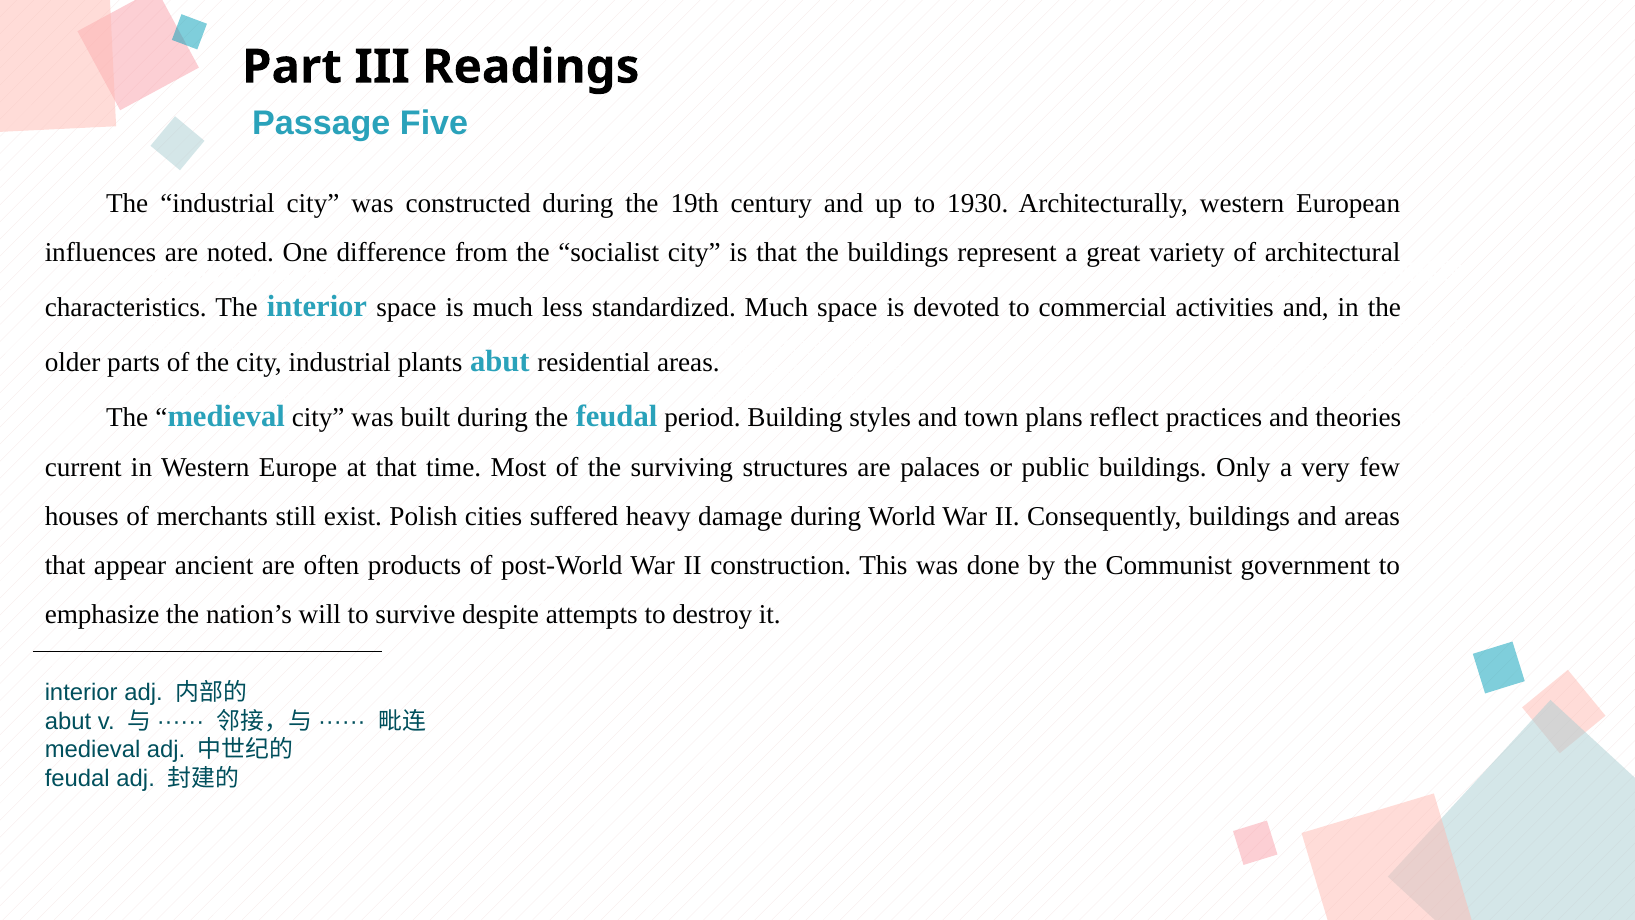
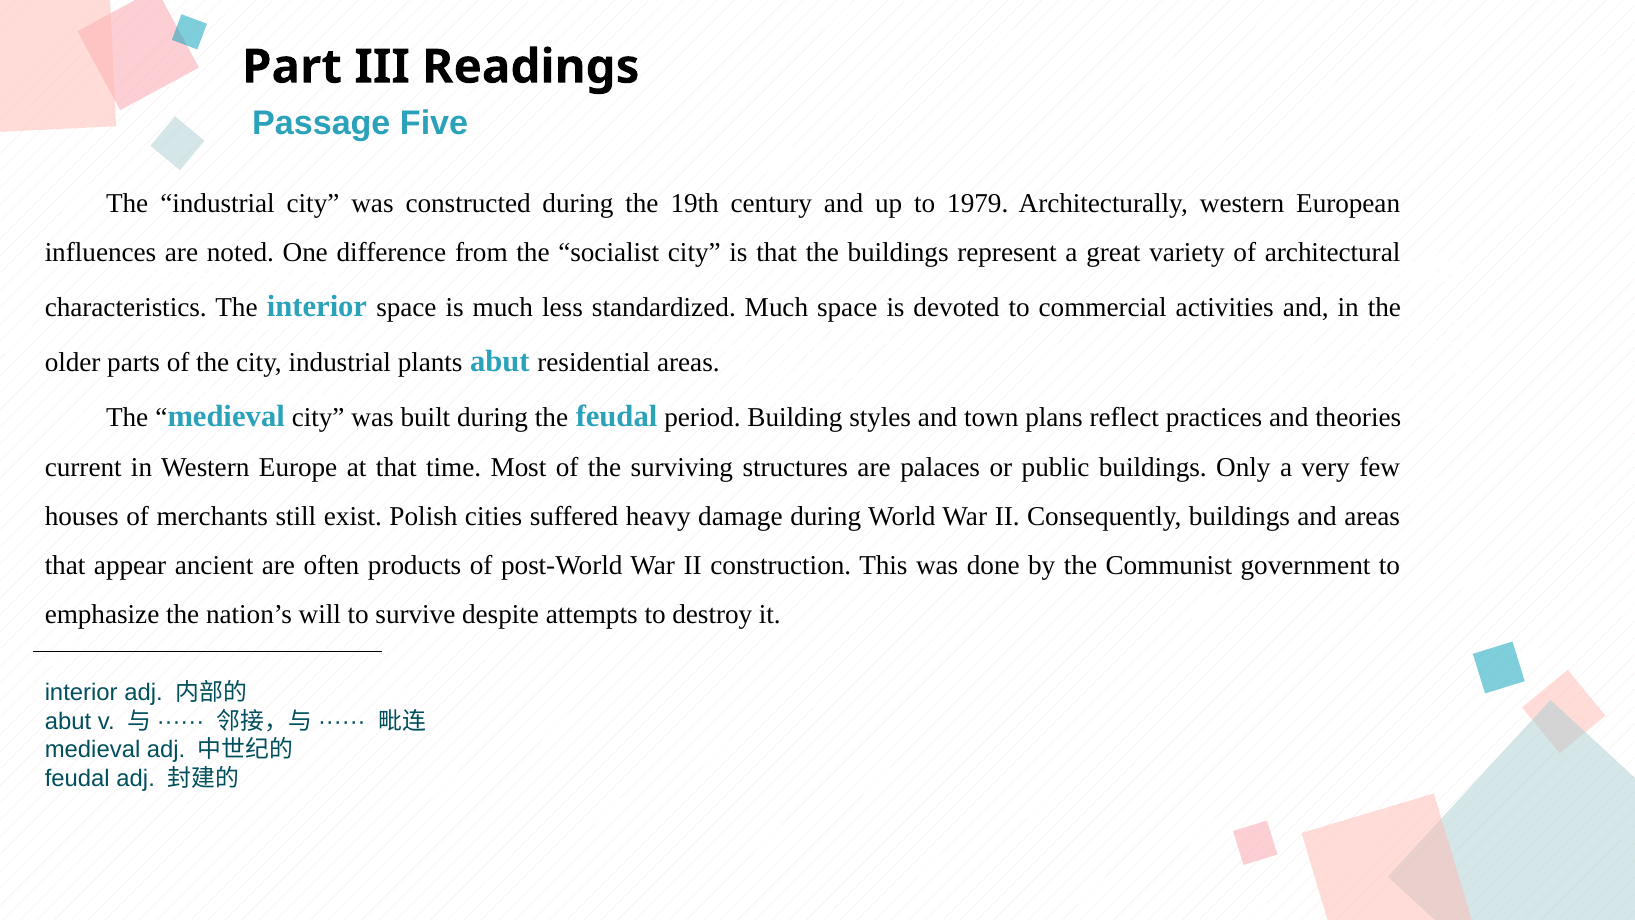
1930: 1930 -> 1979 (978, 204)
